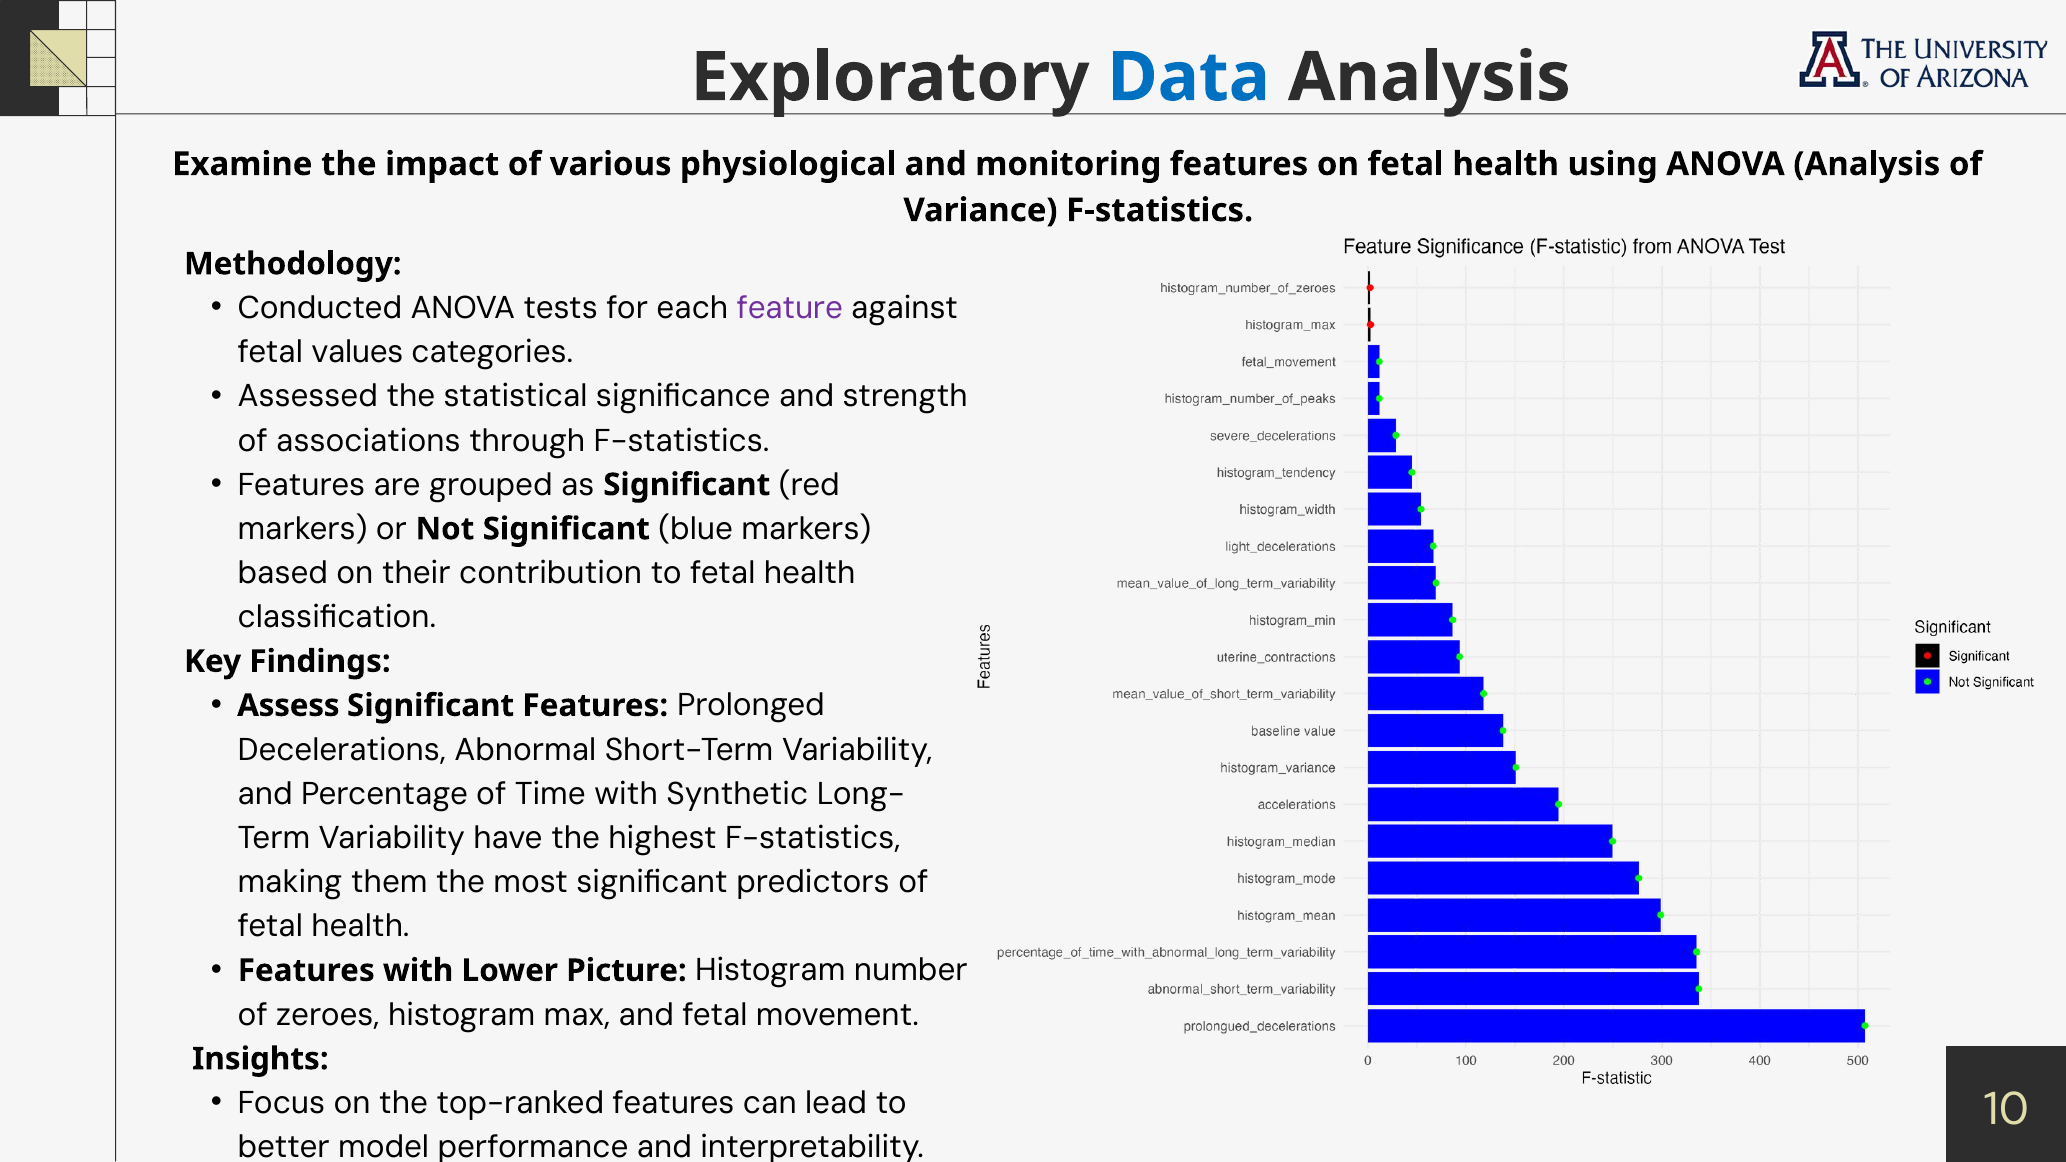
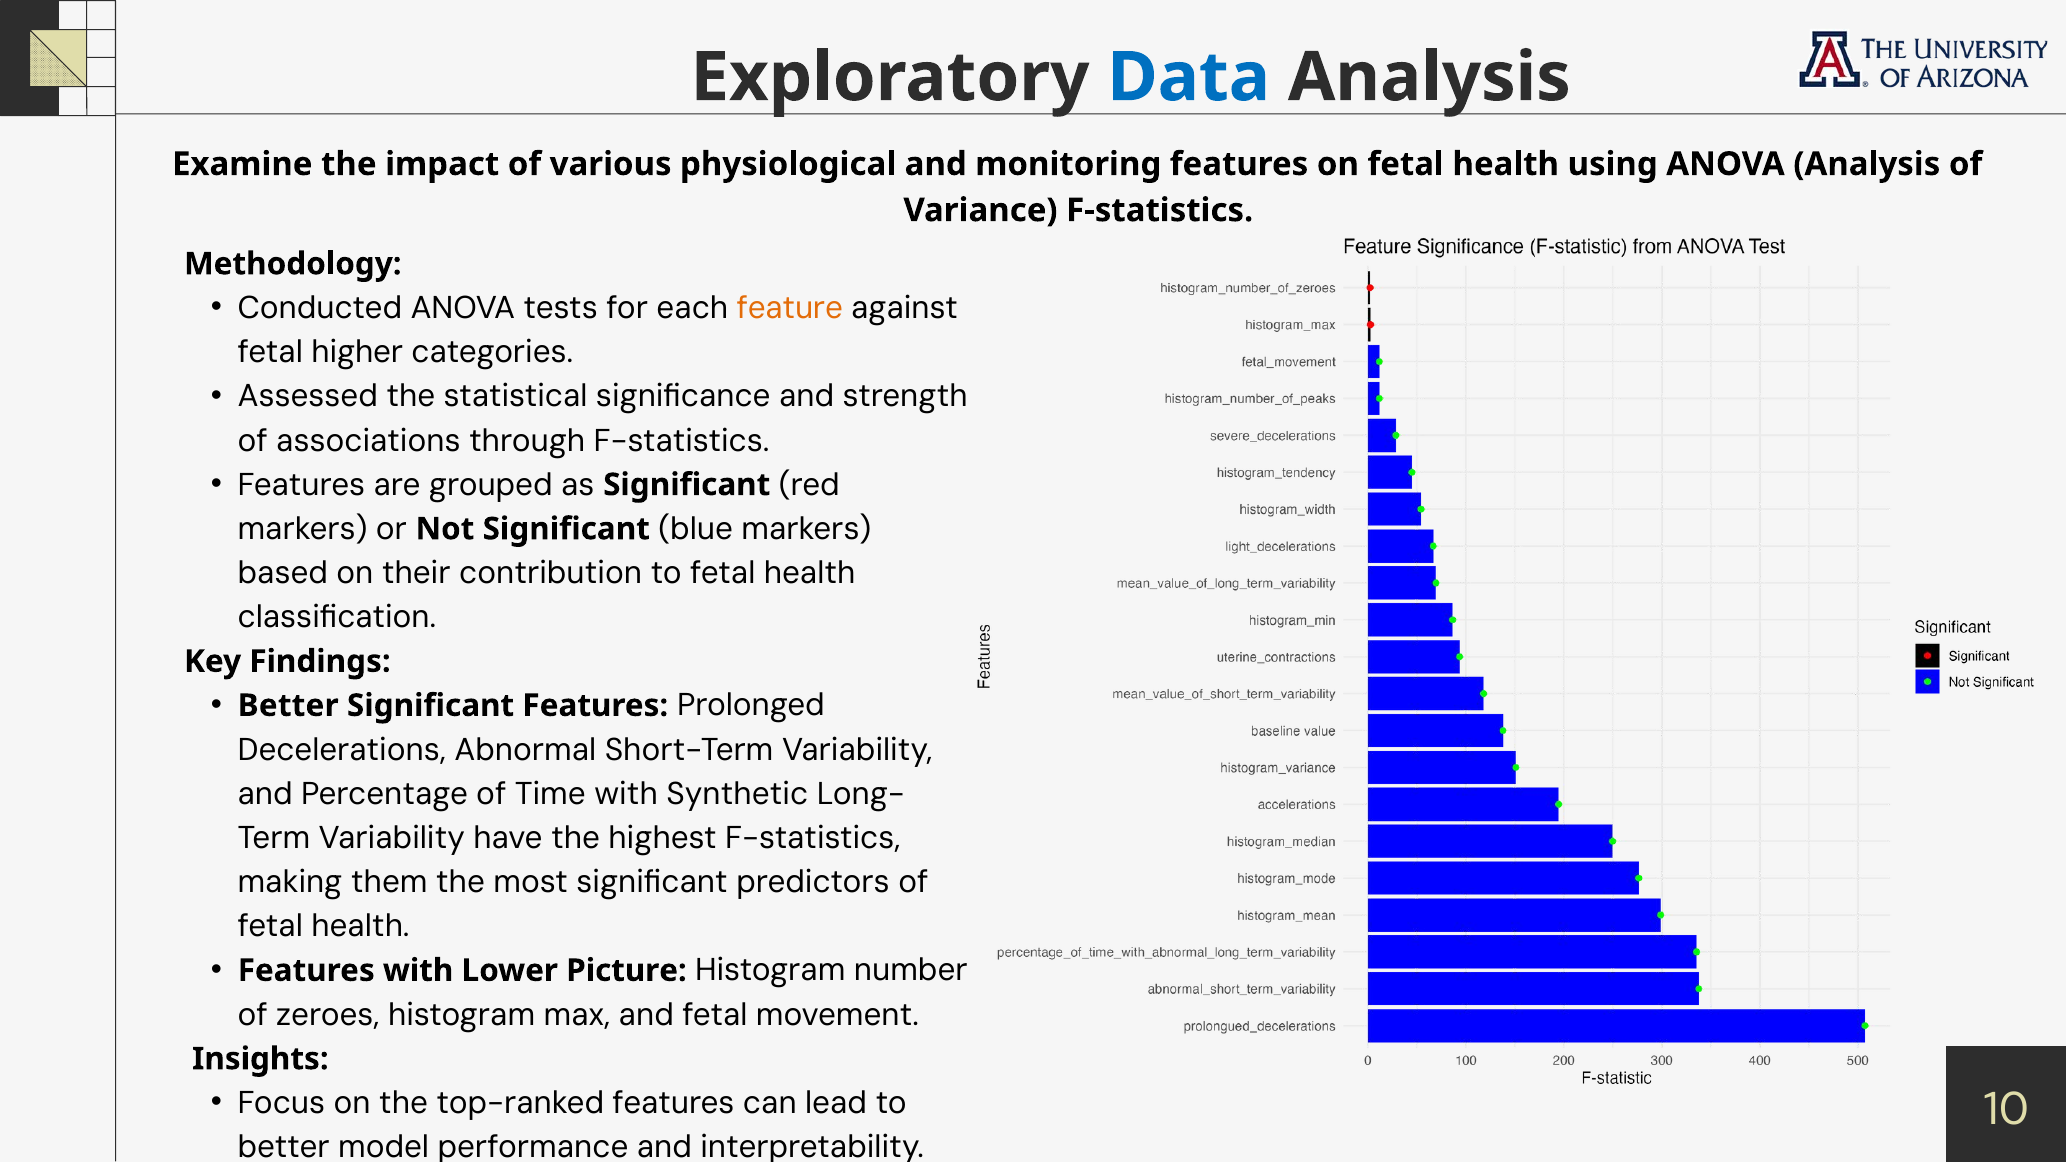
feature colour: purple -> orange (790, 308)
values: values -> higher (357, 352)
Assess: Assess -> Better (288, 706)
